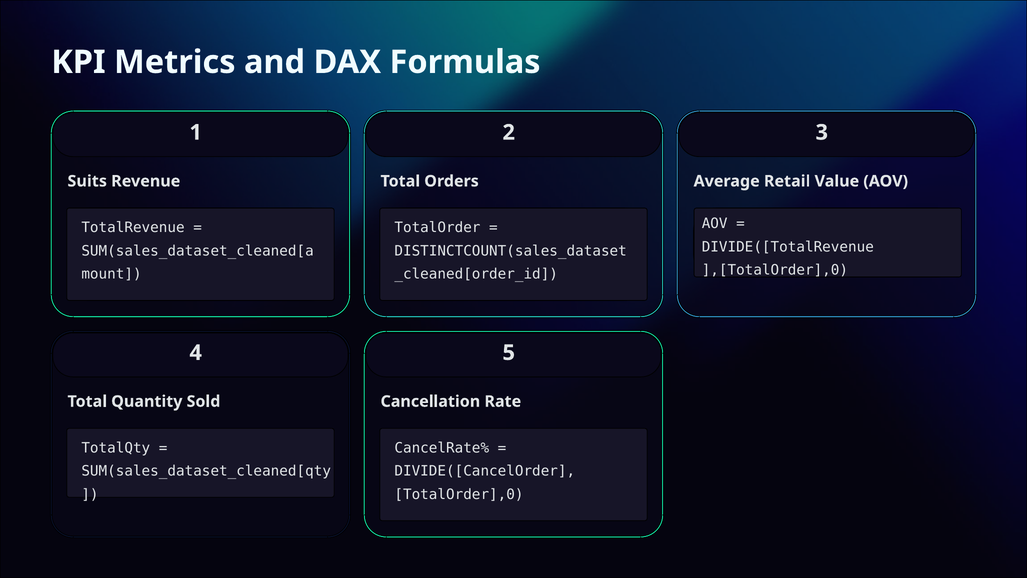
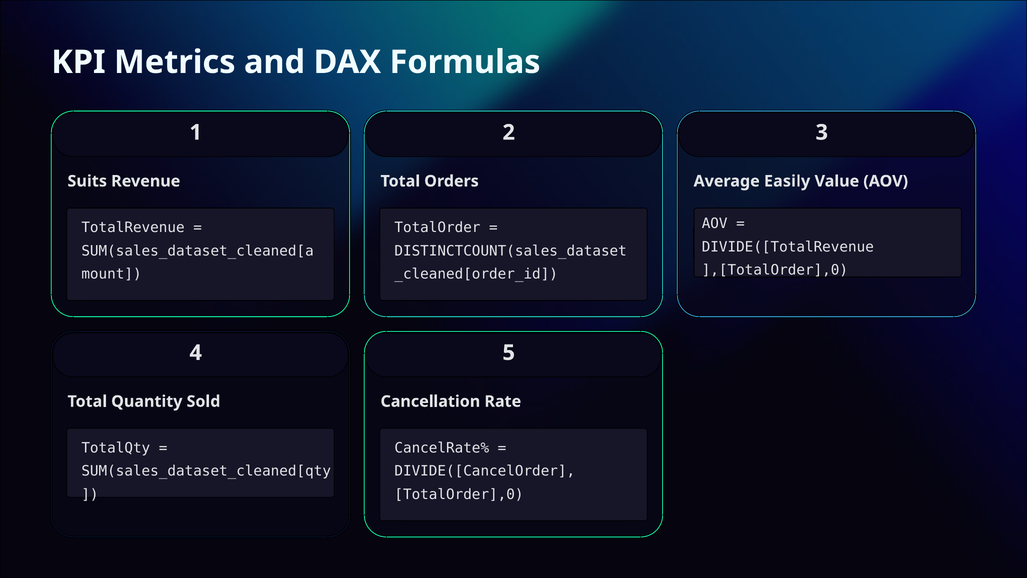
Retail: Retail -> Easily (787, 181)
